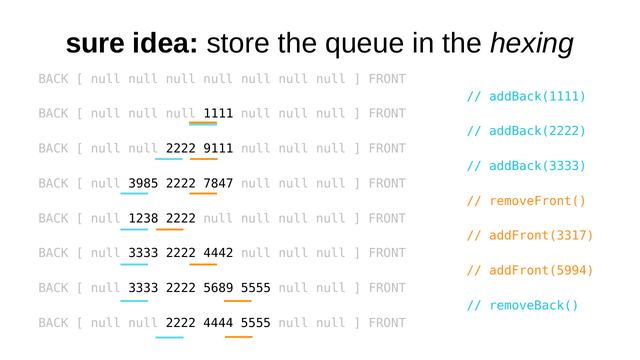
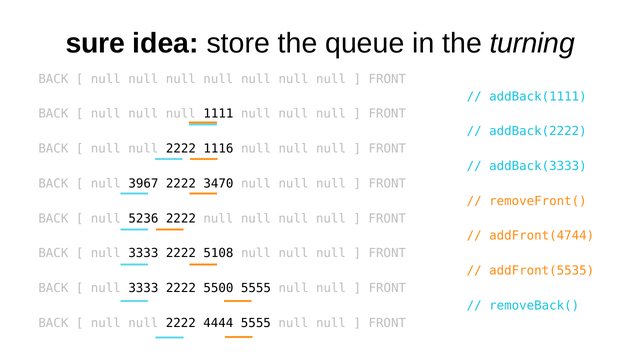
hexing: hexing -> turning (532, 43)
9111: 9111 -> 1116 (218, 149)
3985: 3985 -> 3967 (143, 184)
7847: 7847 -> 3470 (218, 184)
1238: 1238 -> 5236 (143, 218)
addFront(3317: addFront(3317 -> addFront(4744 (542, 236)
4442: 4442 -> 5108 (218, 253)
addFront(5994: addFront(5994 -> addFront(5535 (542, 271)
5689: 5689 -> 5500 (218, 288)
